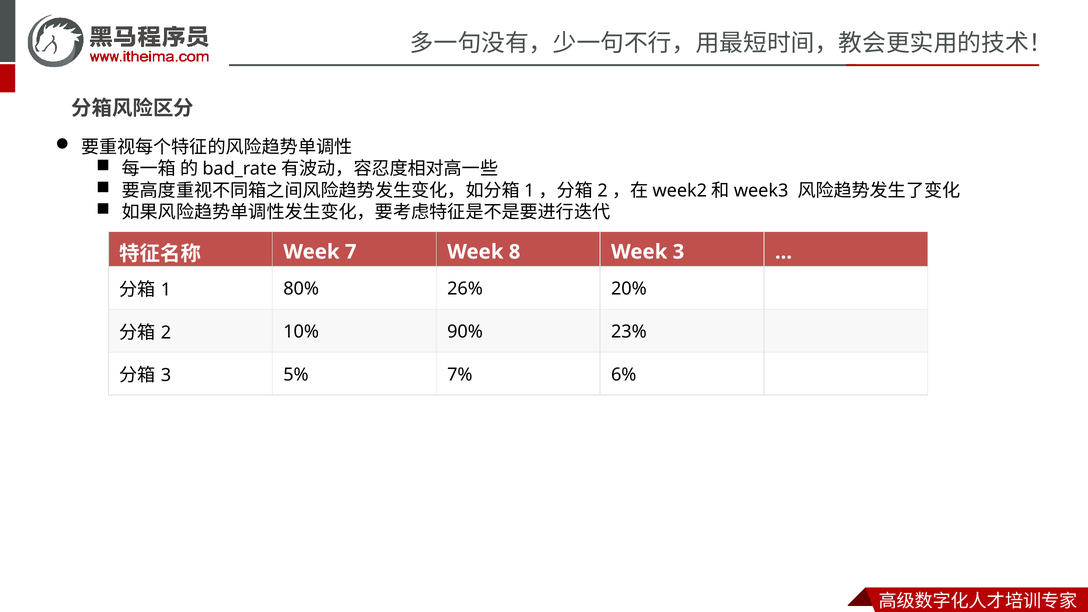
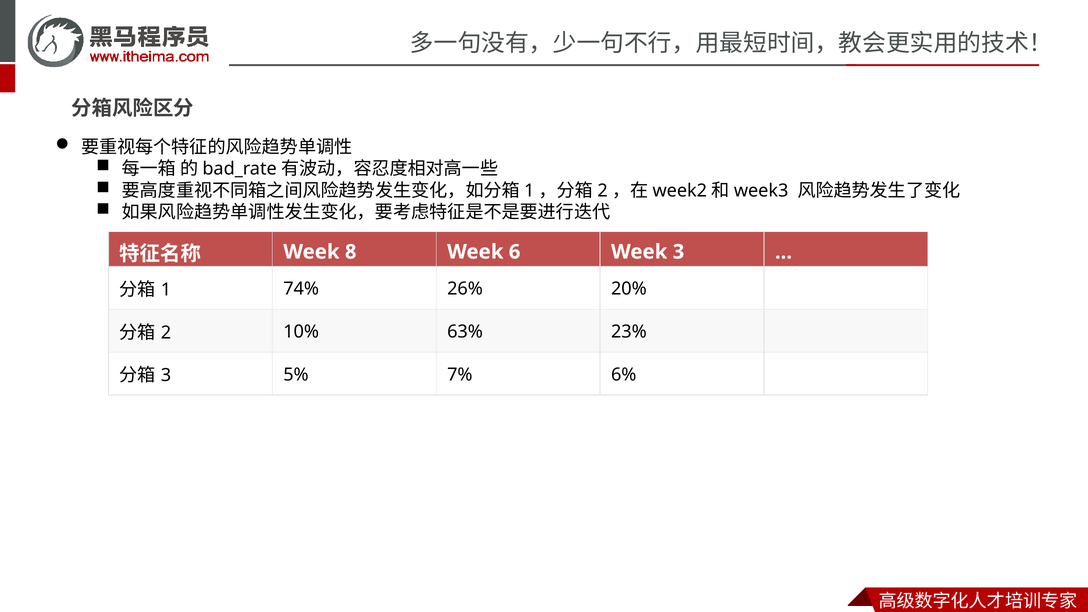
7: 7 -> 8 (351, 252)
8: 8 -> 6 (515, 252)
80%: 80% -> 74% (301, 289)
90%: 90% -> 63% (465, 332)
